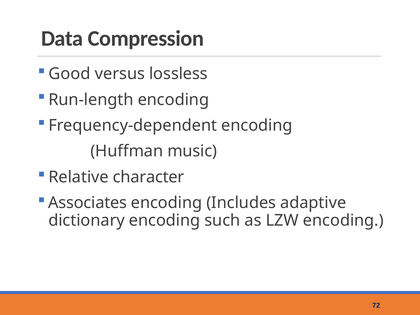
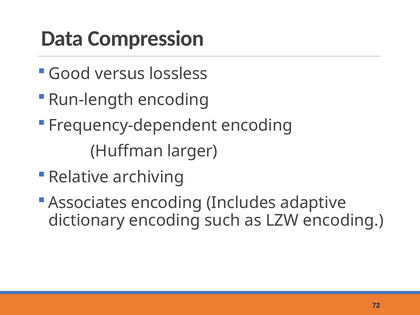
music: music -> larger (192, 151)
character: character -> archiving (149, 177)
